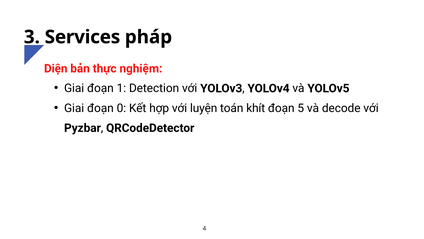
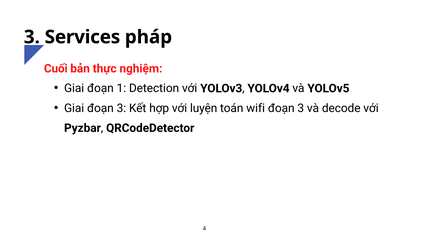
Diện: Diện -> Cuối (56, 68)
Giai đoạn 0: 0 -> 3 (121, 108)
khít: khít -> wifi (256, 108)
5: 5 -> 3 (301, 108)
